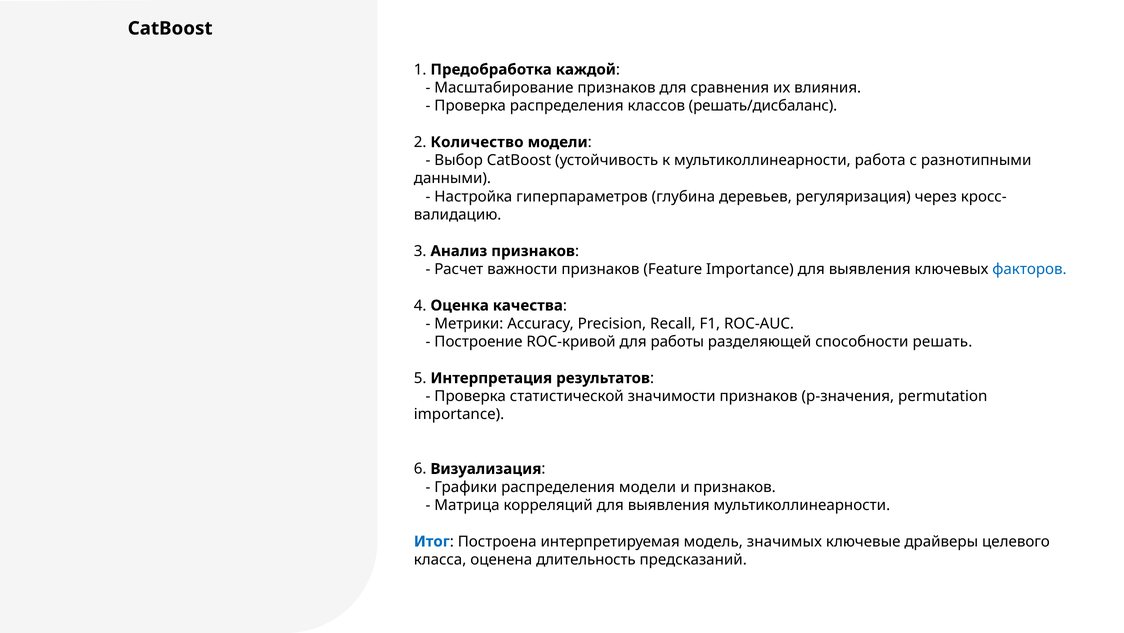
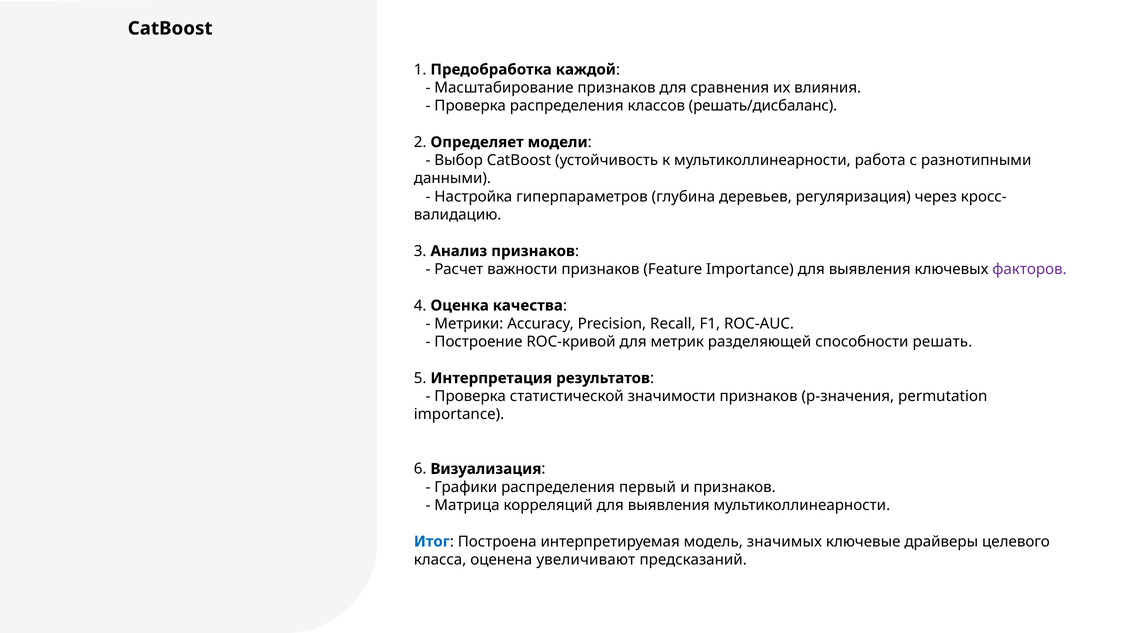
Количество: Количество -> Определяет (477, 142)
факторов colour: blue -> purple (1029, 269)
работы: работы -> метрик (677, 342)
распределения модели: модели -> первый (648, 487)
длительность: длительность -> увеличивают (586, 560)
